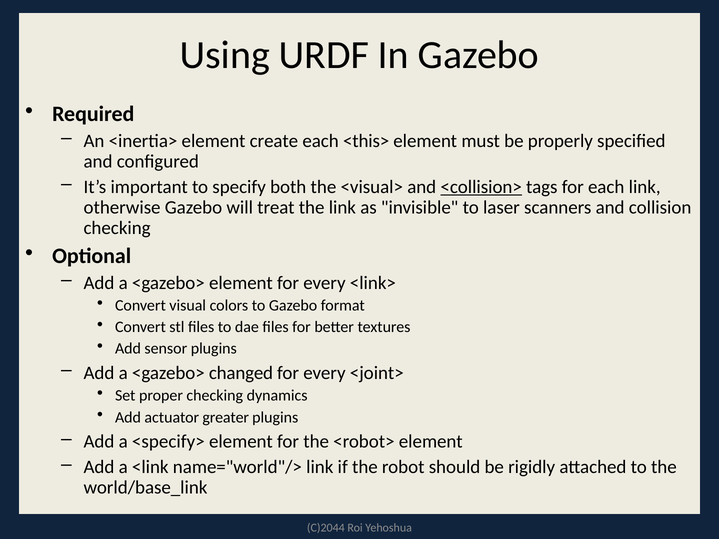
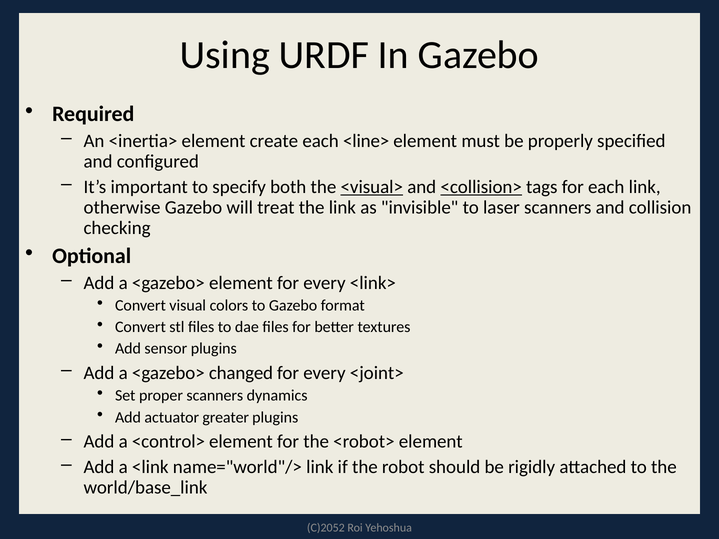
<this>: <this> -> <line> (366, 141)
<visual> underline: none -> present (372, 187)
proper checking: checking -> scanners (215, 396)
<specify>: <specify> -> <control> (168, 442)
C)2044: C)2044 -> C)2052 (326, 528)
